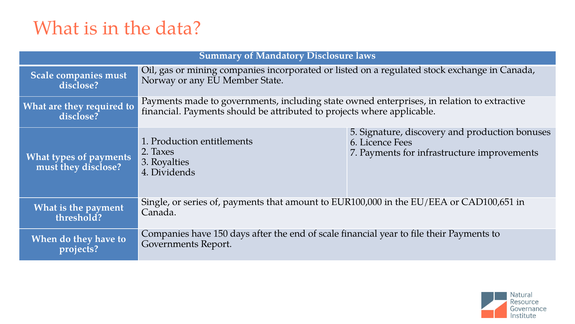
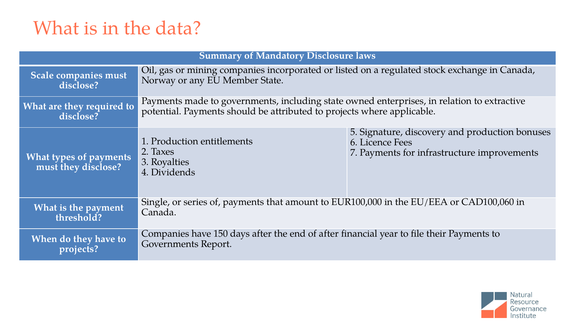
financial: financial -> potential (161, 111)
CAD100,651: CAD100,651 -> CAD100,060 (488, 202)
of scale: scale -> after (329, 233)
